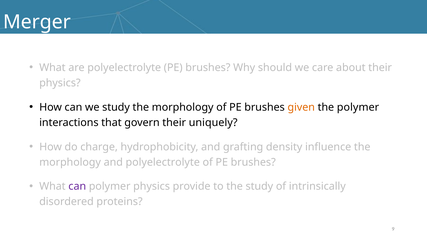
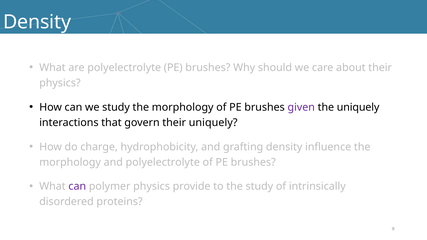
Merger: Merger -> Density (37, 22)
given colour: orange -> purple (301, 107)
the polymer: polymer -> uniquely (358, 107)
